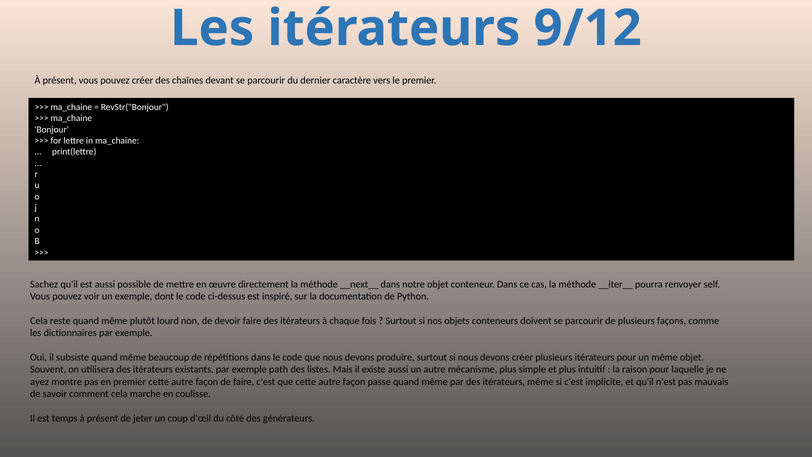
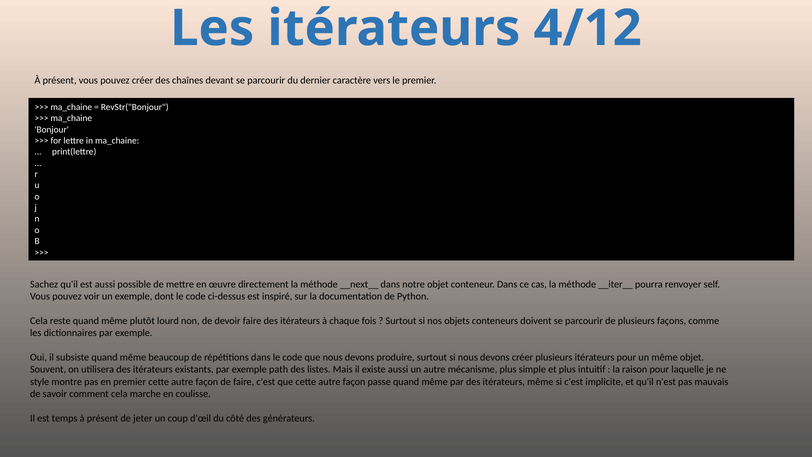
9/12: 9/12 -> 4/12 (588, 28)
ayez: ayez -> style (40, 382)
